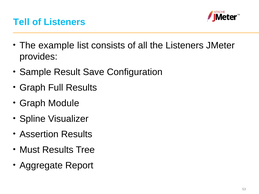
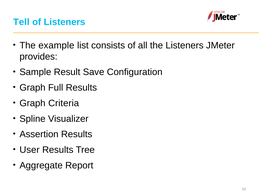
Module: Module -> Criteria (64, 103)
Must: Must -> User (30, 150)
